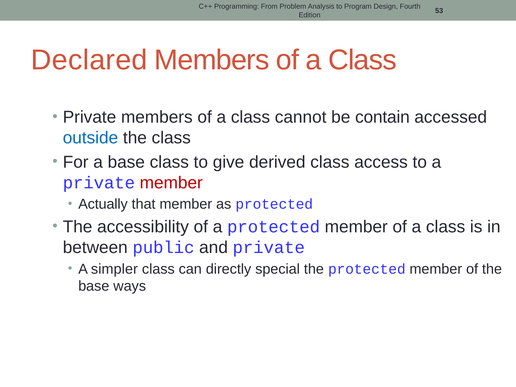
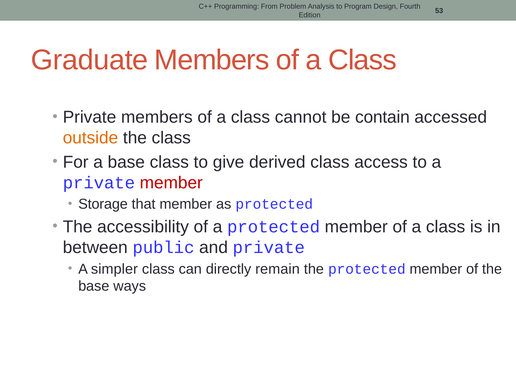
Declared: Declared -> Graduate (90, 60)
outside colour: blue -> orange (90, 138)
Actually: Actually -> Storage (103, 204)
special: special -> remain (278, 269)
